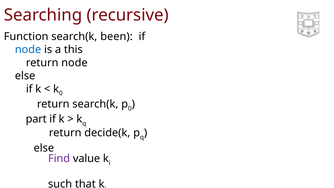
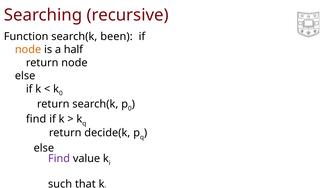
node colour: blue -> orange (28, 50)
this: this -> half (73, 50)
part: part -> find (36, 119)
